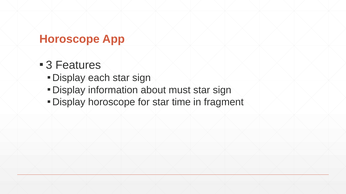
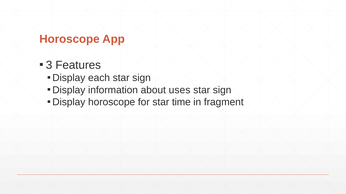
must: must -> uses (180, 90)
